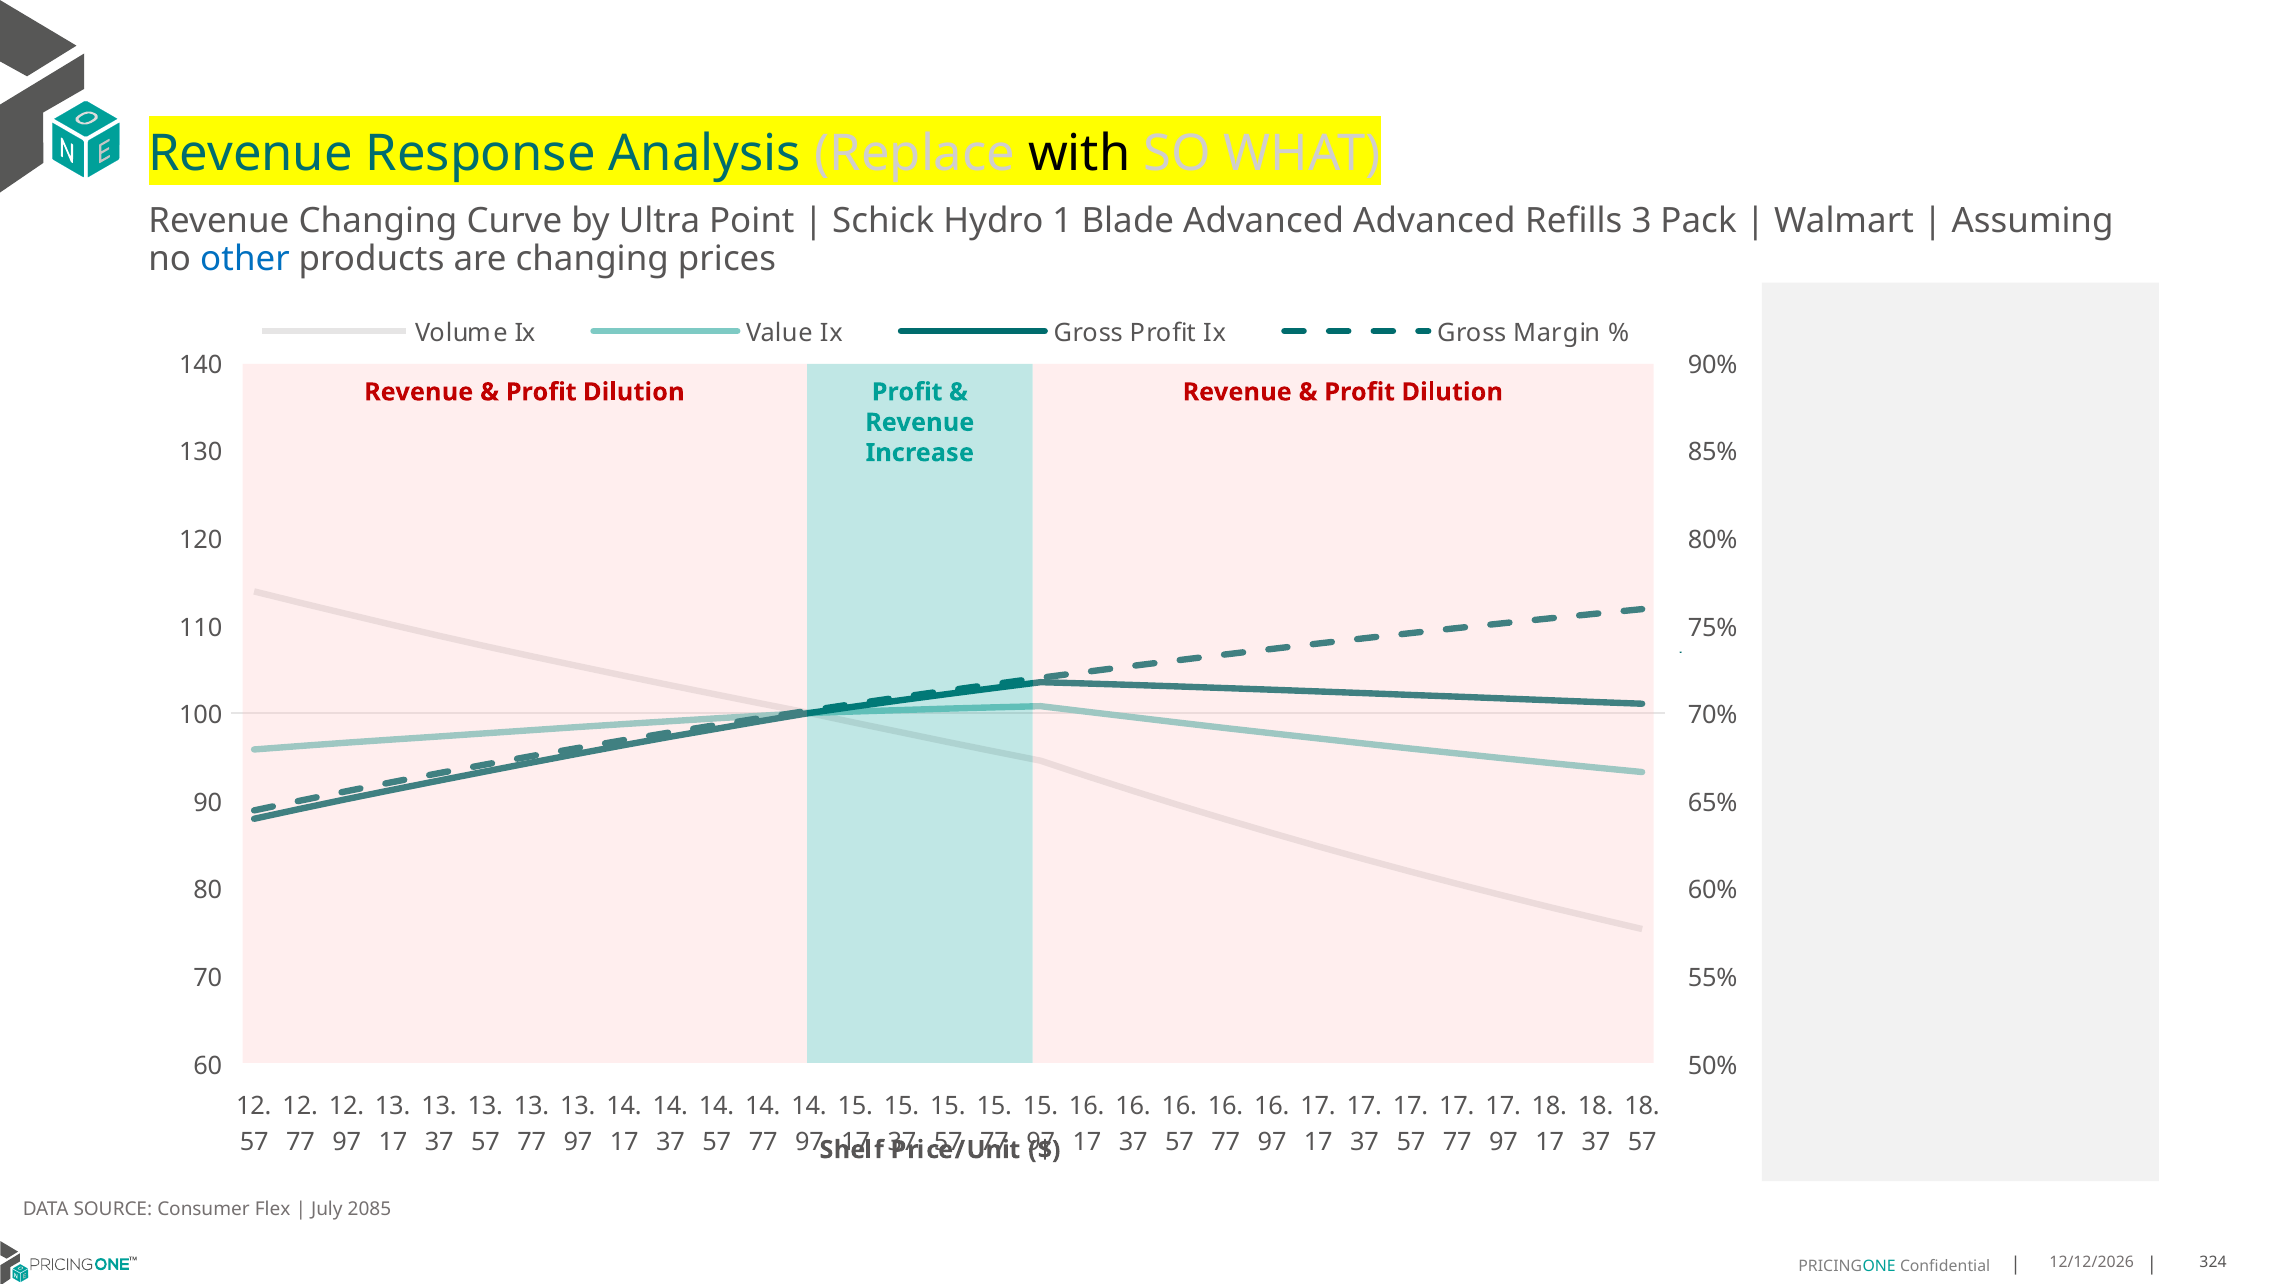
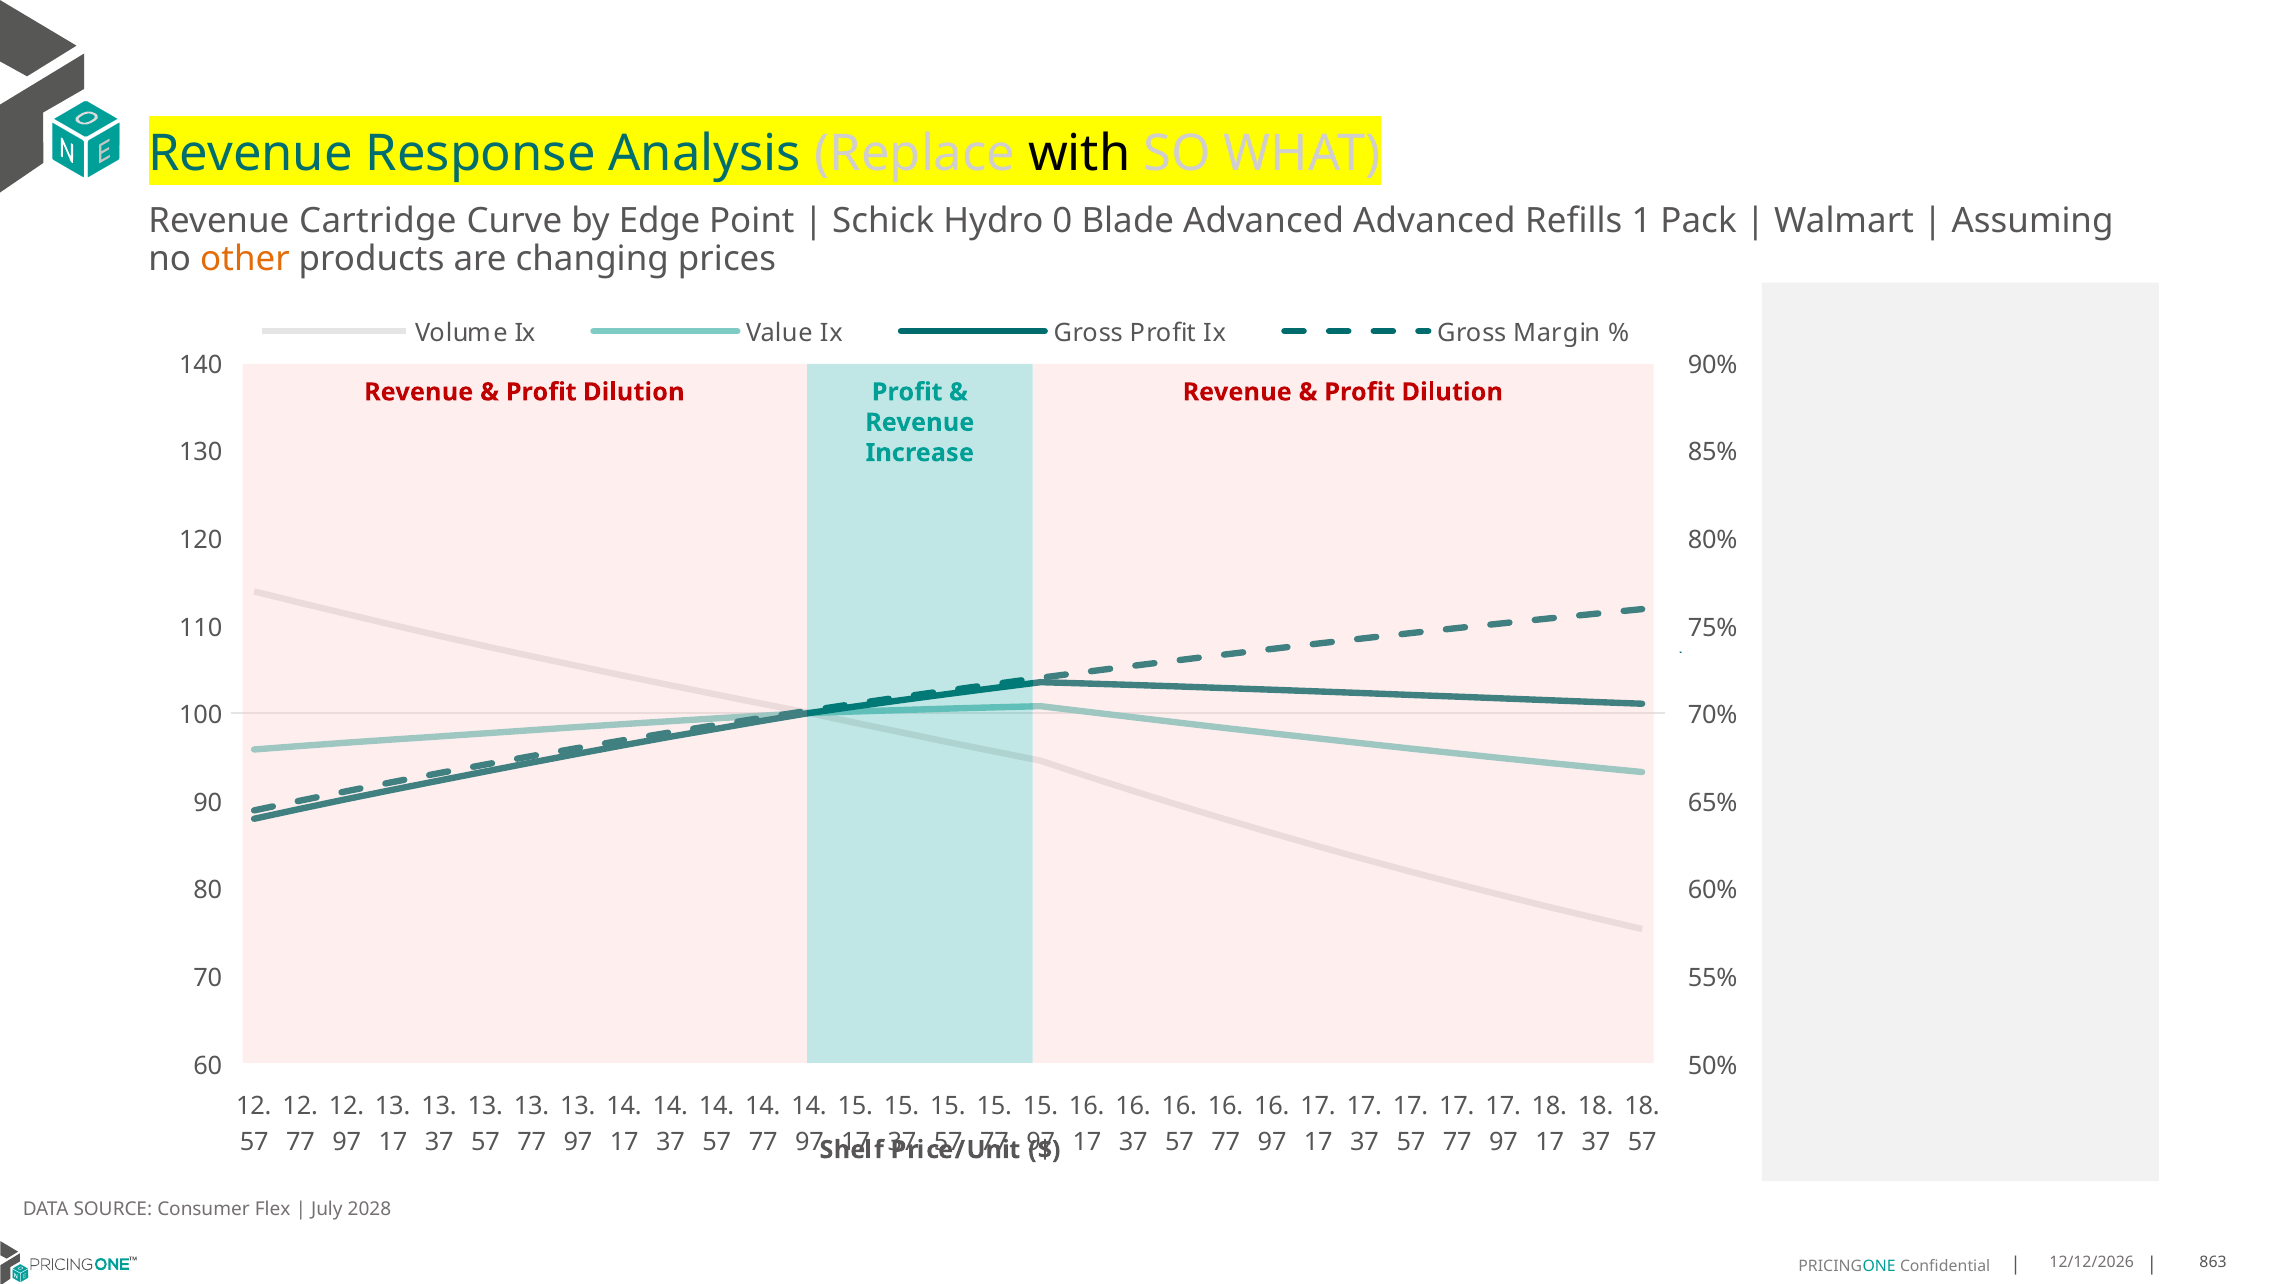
Revenue Changing: Changing -> Cartridge (378, 221)
Ultra: Ultra -> Edge (660, 221)
1: 1 -> 0 (1062, 221)
3: 3 -> 1 (1642, 221)
other colour: blue -> orange (245, 259)
2085: 2085 -> 2028 (369, 1210)
324: 324 -> 863 (2213, 1263)
